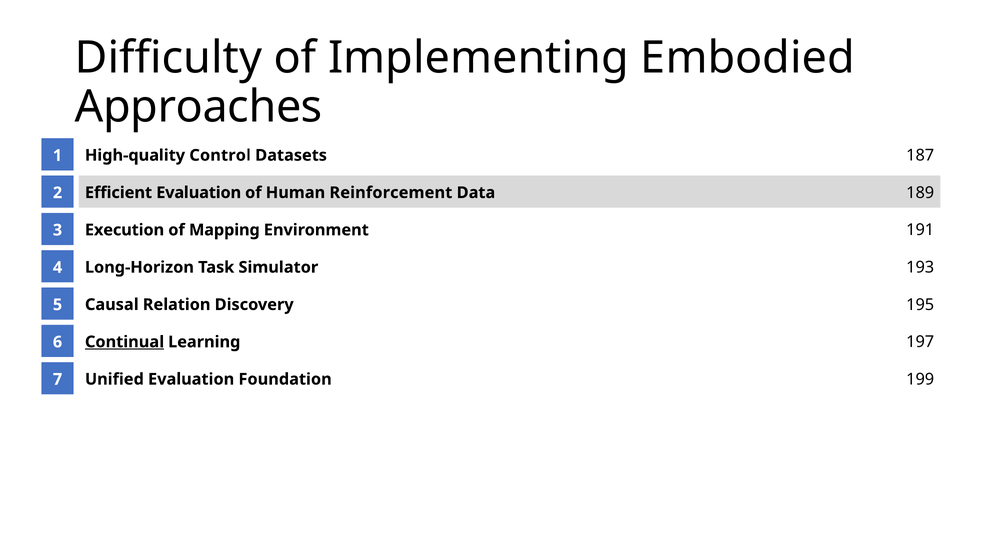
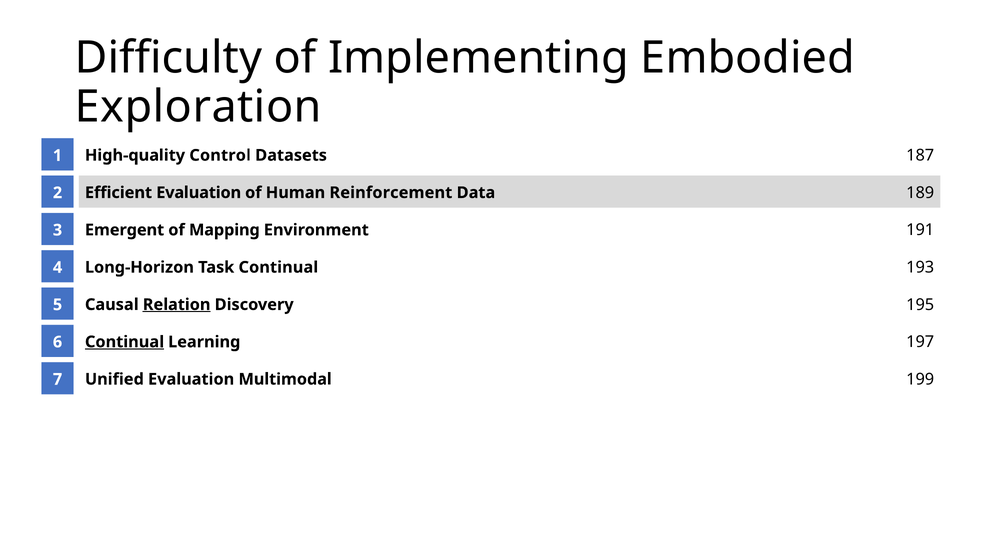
Approaches: Approaches -> Exploration (198, 107)
Execution: Execution -> Emergent (125, 230)
Task Simulator: Simulator -> Continual (278, 267)
Relation underline: none -> present (177, 305)
Foundation: Foundation -> Multimodal (285, 379)
